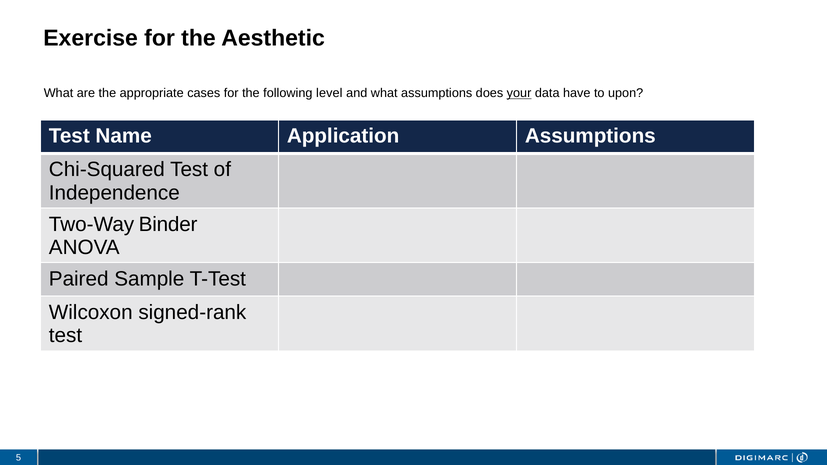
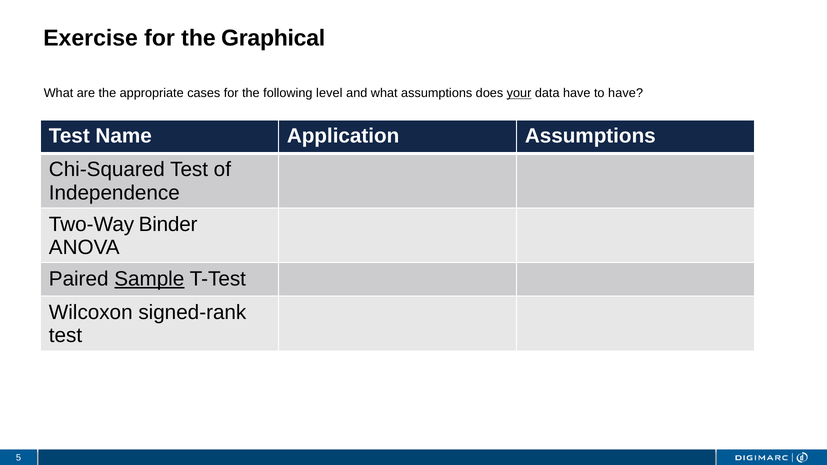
Aesthetic: Aesthetic -> Graphical (273, 38)
to upon: upon -> have (626, 93)
Sample underline: none -> present (149, 279)
